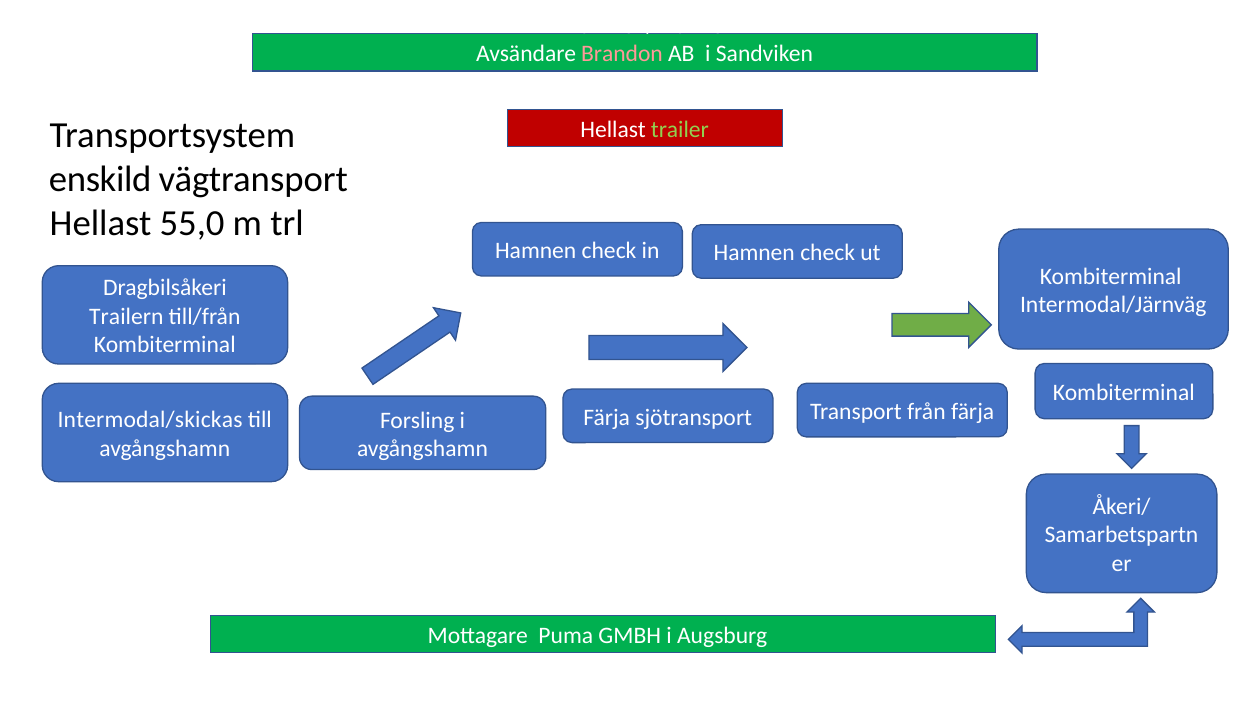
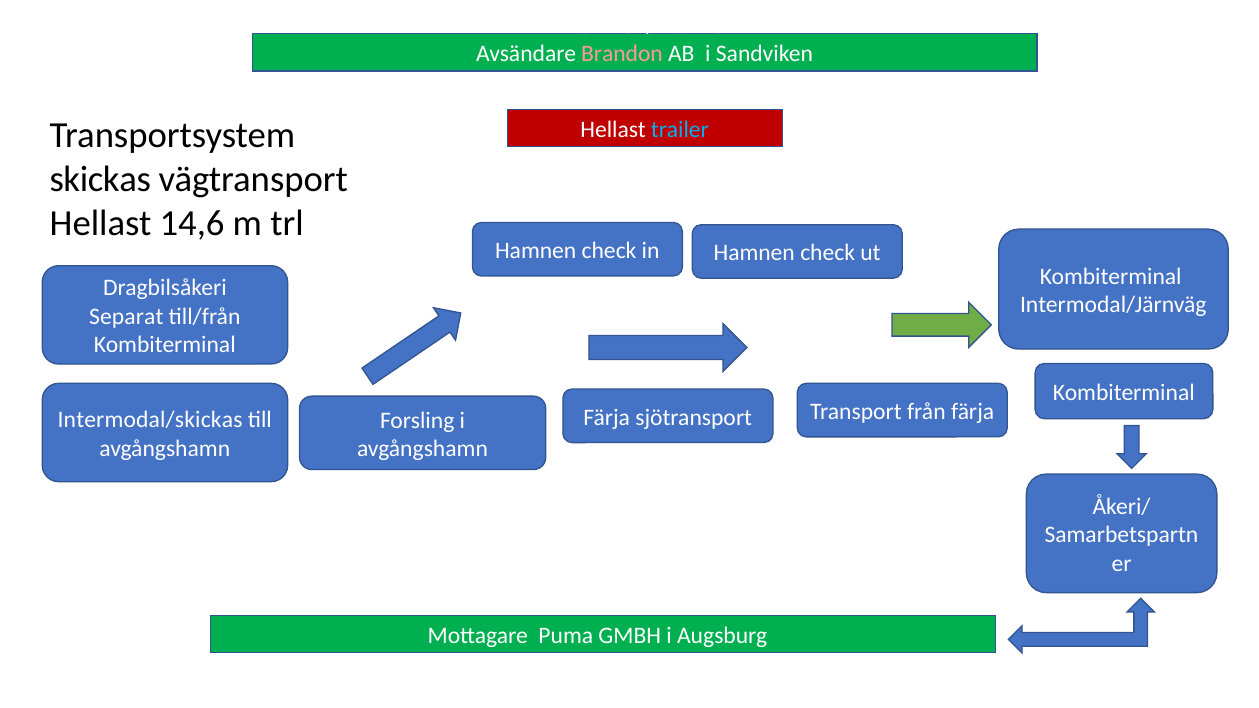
trailer colour: light green -> light blue (680, 130)
enskild: enskild -> skickas (100, 179)
55,0: 55,0 -> 14,6 (192, 223)
Trailern: Trailern -> Separat (126, 317)
